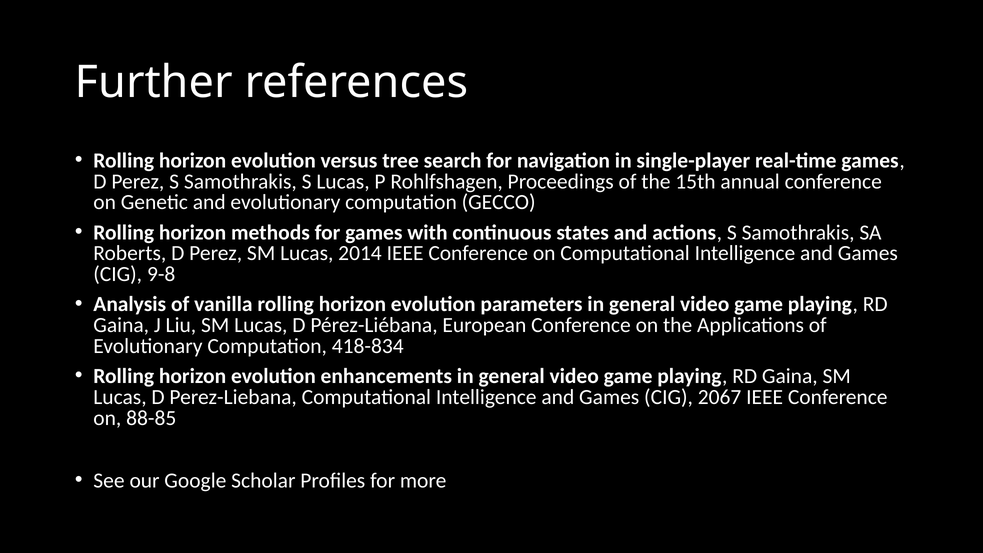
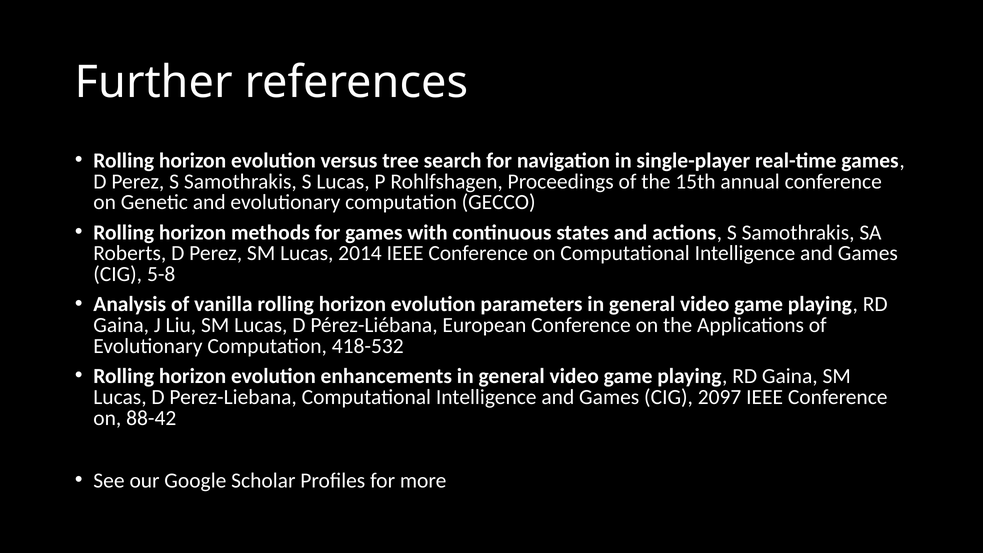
9-8: 9-8 -> 5-8 (161, 274)
418-834: 418-834 -> 418-532 (368, 346)
2067: 2067 -> 2097 (720, 397)
88-85: 88-85 -> 88-42 (151, 418)
